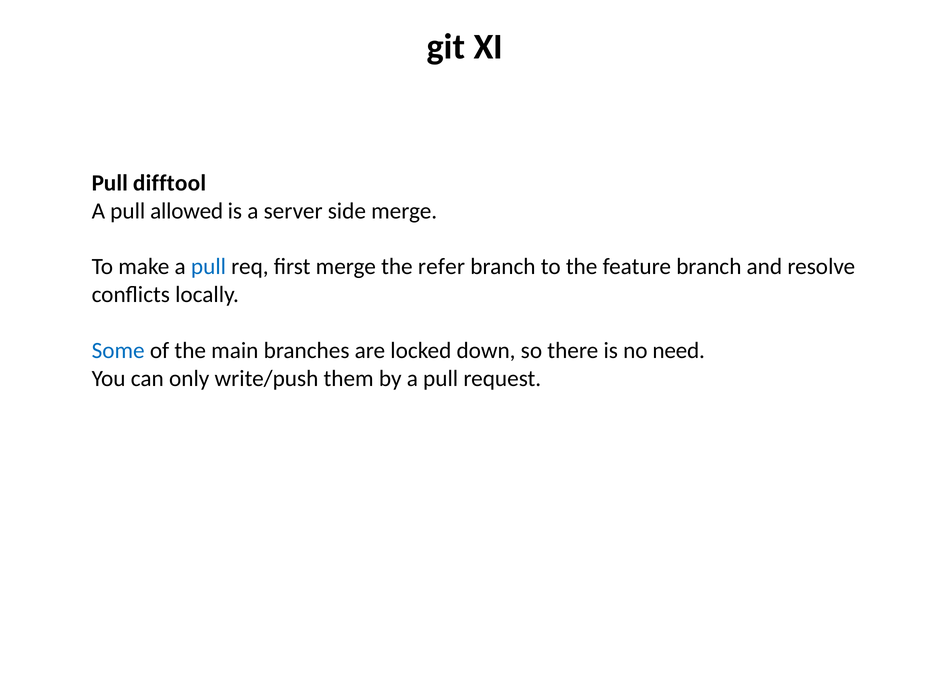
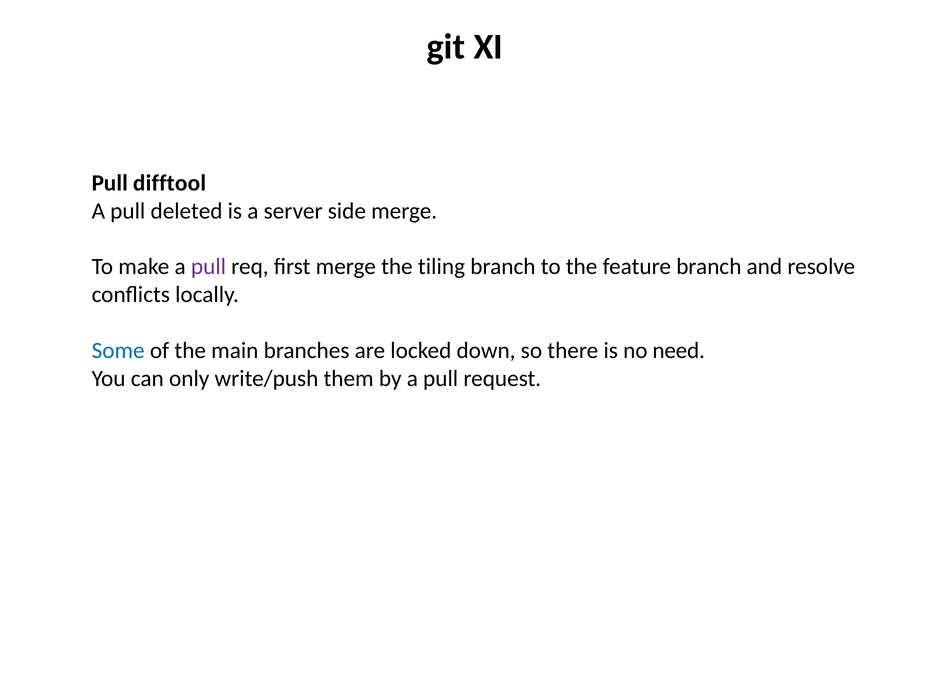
allowed: allowed -> deleted (187, 211)
pull colour: blue -> purple (209, 267)
refer: refer -> tiling (442, 267)
